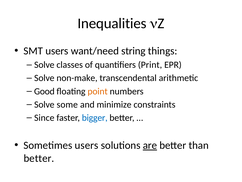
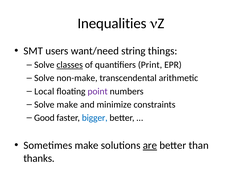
classes underline: none -> present (70, 65)
Good: Good -> Local (44, 91)
point colour: orange -> purple (98, 91)
Solve some: some -> make (67, 104)
Since: Since -> Good (44, 117)
Sometimes users: users -> make (87, 145)
better: better -> thanks (39, 158)
